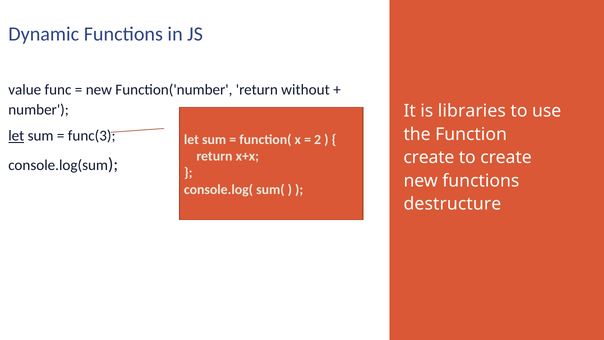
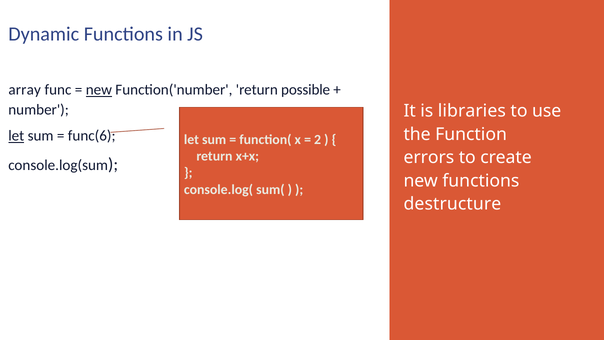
value: value -> array (25, 90)
new underline: none -> present (99, 90)
without: without -> possible (306, 90)
func(3: func(3 -> func(6 (92, 136)
create: create -> errors (429, 157)
